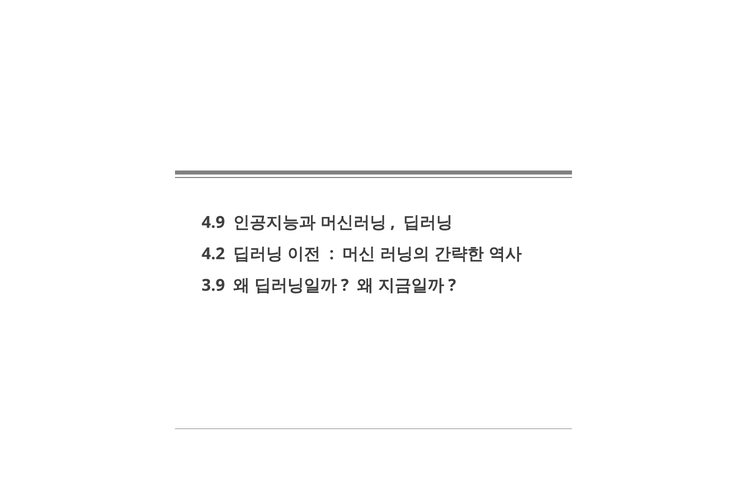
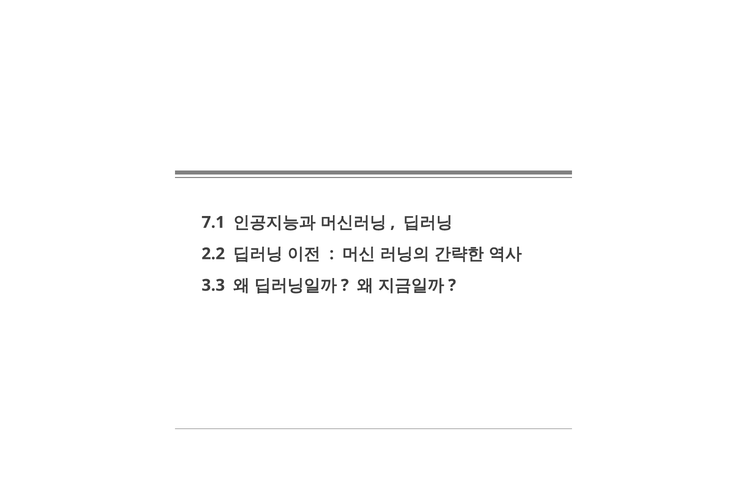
4.9: 4.9 -> 7.1 (213, 223)
4.2: 4.2 -> 2.2 (213, 254)
3.9: 3.9 -> 3.3 (213, 286)
